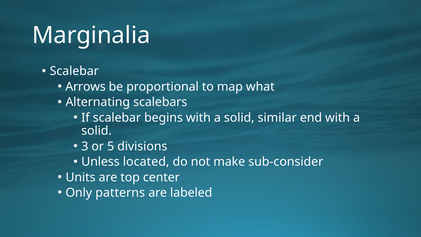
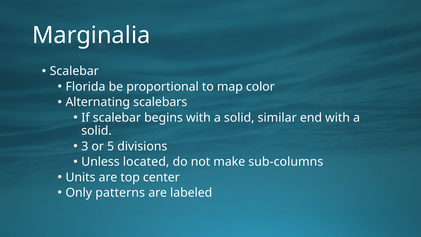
Arrows: Arrows -> Florida (85, 87)
what: what -> color (260, 87)
sub-consider: sub-consider -> sub-columns (286, 162)
